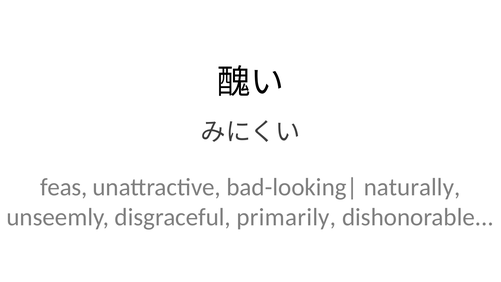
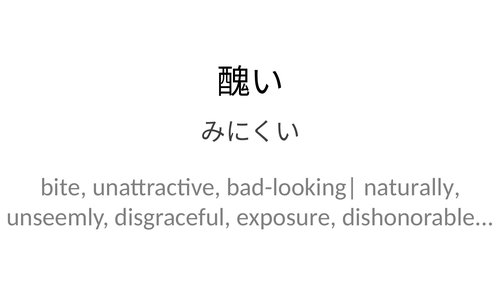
feas: feas -> bite (64, 187)
primarily: primarily -> exposure (286, 217)
